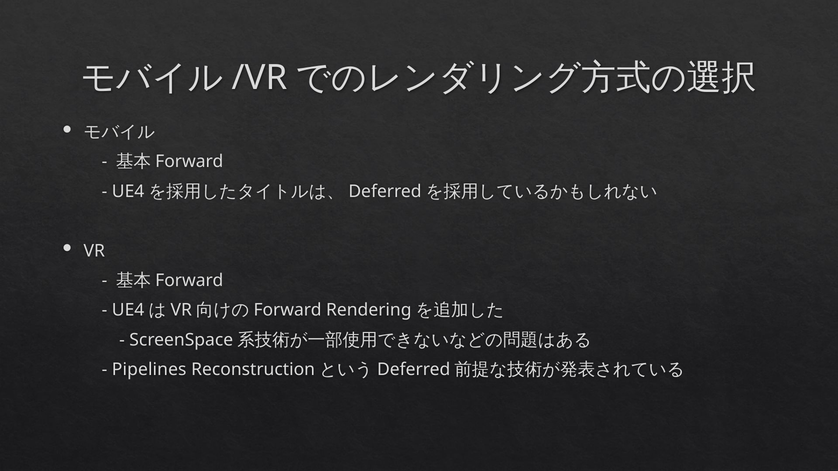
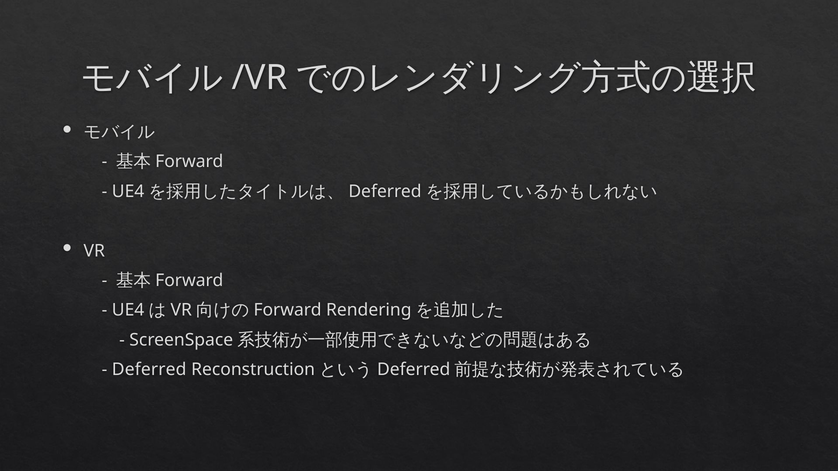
Pipelines: Pipelines -> Deferred (149, 370)
